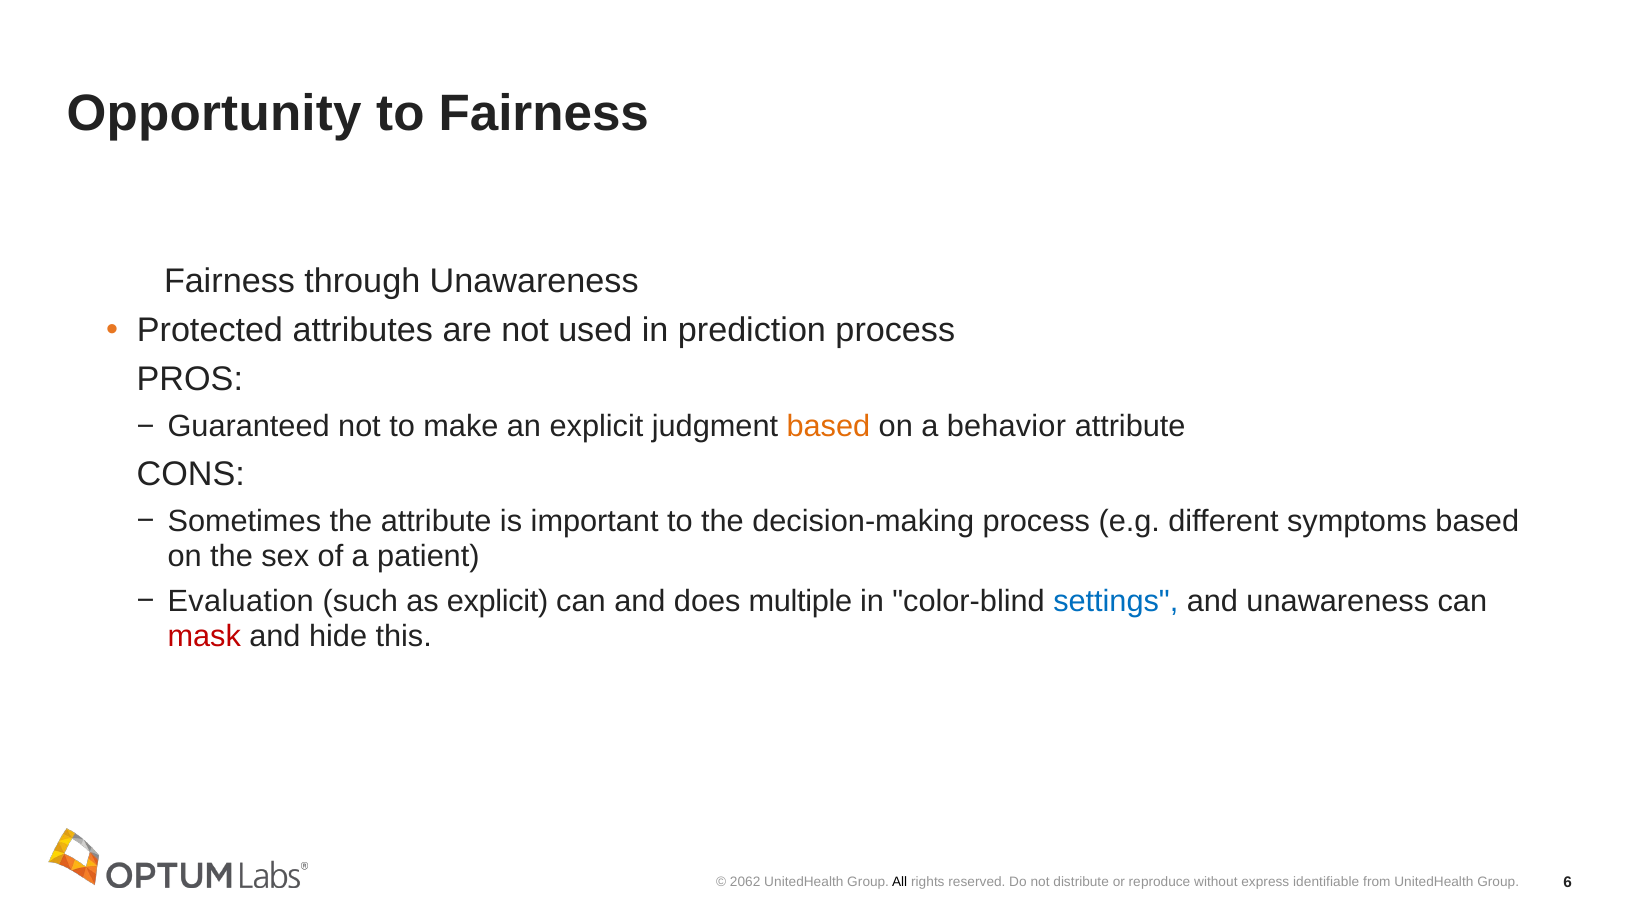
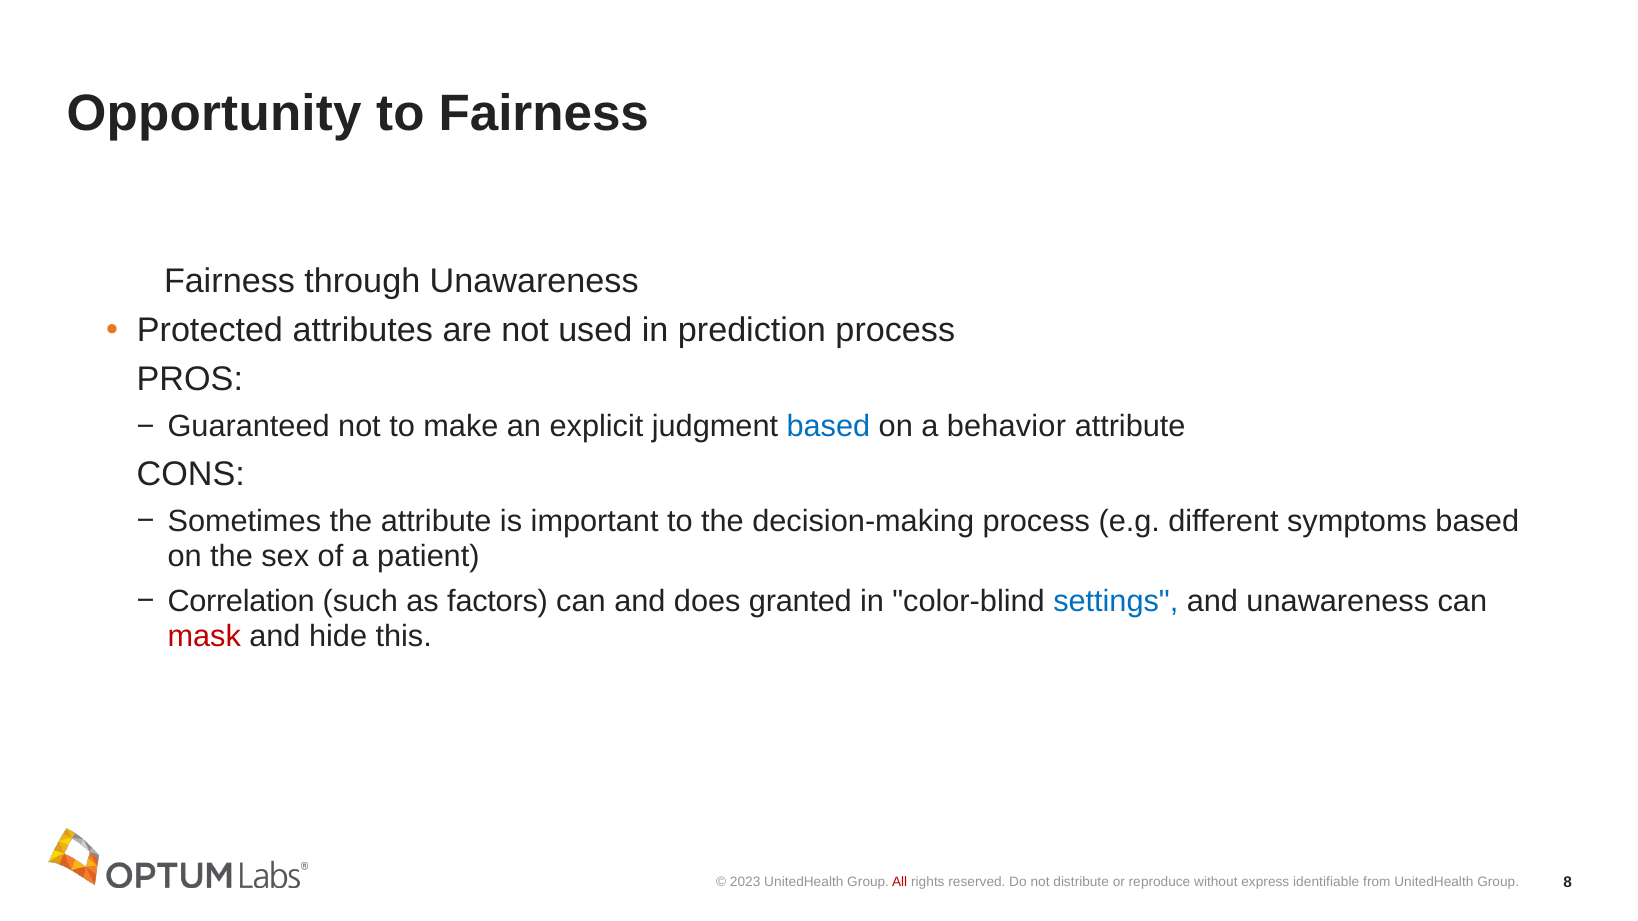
based colour: orange -> blue (828, 427)
Evaluation: Evaluation -> Correlation (241, 602)
as explicit: explicit -> factors (498, 602)
multiple: multiple -> granted (800, 602)
2062: 2062 -> 2023 (745, 883)
All colour: black -> red (900, 883)
6: 6 -> 8 (1568, 883)
